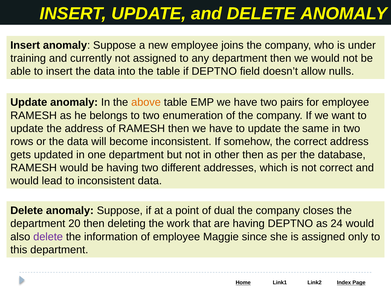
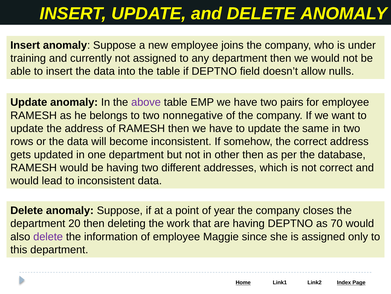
above colour: orange -> purple (146, 102)
enumeration: enumeration -> nonnegative (193, 115)
dual: dual -> year (224, 210)
24: 24 -> 70 (337, 223)
